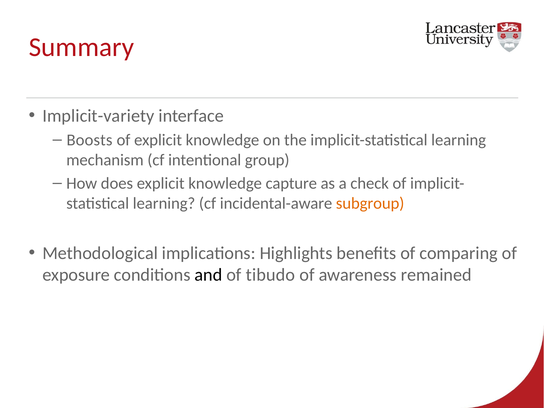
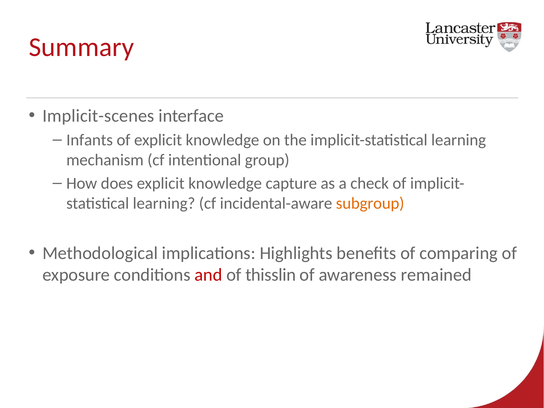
Implicit-variety: Implicit-variety -> Implicit-scenes (98, 116)
Boosts: Boosts -> Infants (90, 140)
and colour: black -> red (208, 275)
tibudo: tibudo -> thisslin (271, 275)
